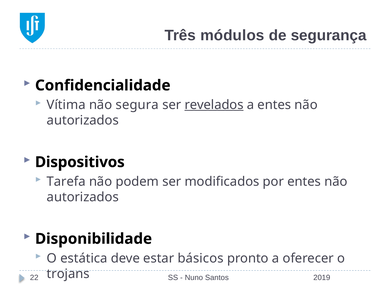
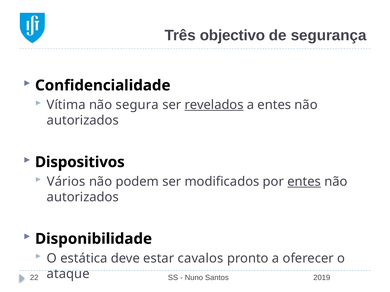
módulos: módulos -> objectivo (232, 36)
Tarefa: Tarefa -> Vários (66, 182)
entes underline: none -> present (304, 182)
básicos: básicos -> cavalos (201, 259)
trojans: trojans -> ataque (68, 274)
